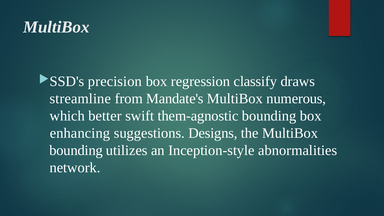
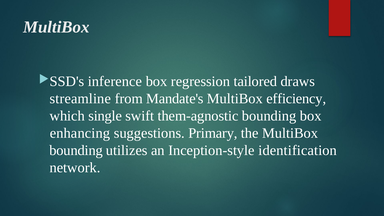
precision: precision -> inference (115, 81)
classify: classify -> tailored (255, 81)
numerous: numerous -> efficiency (296, 99)
better: better -> single (105, 116)
Designs: Designs -> Primary (213, 133)
abnormalities: abnormalities -> identification (298, 150)
